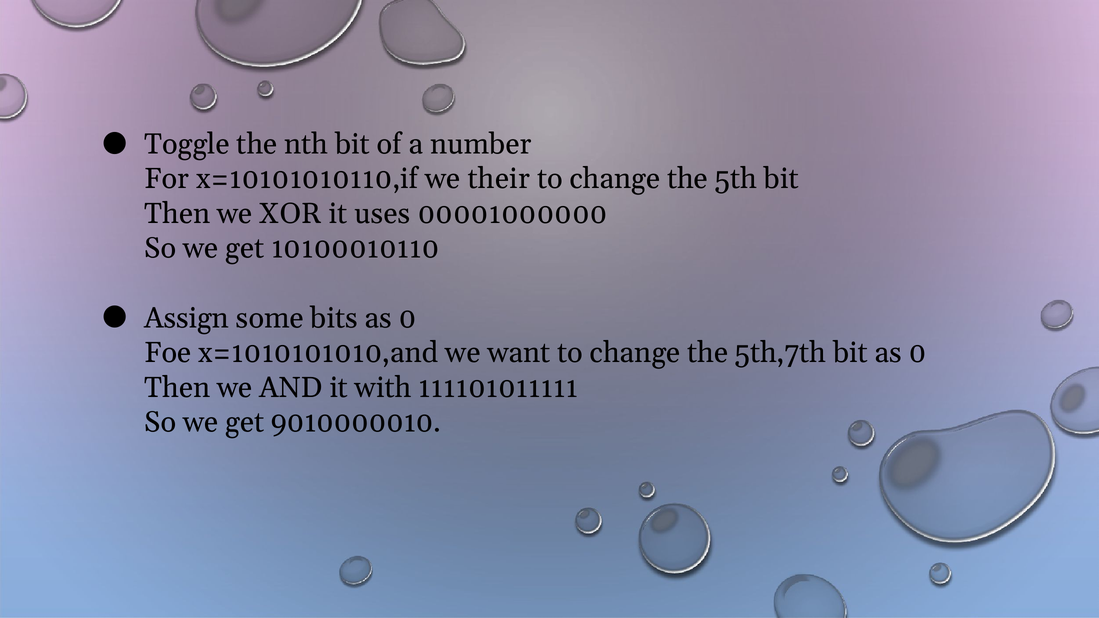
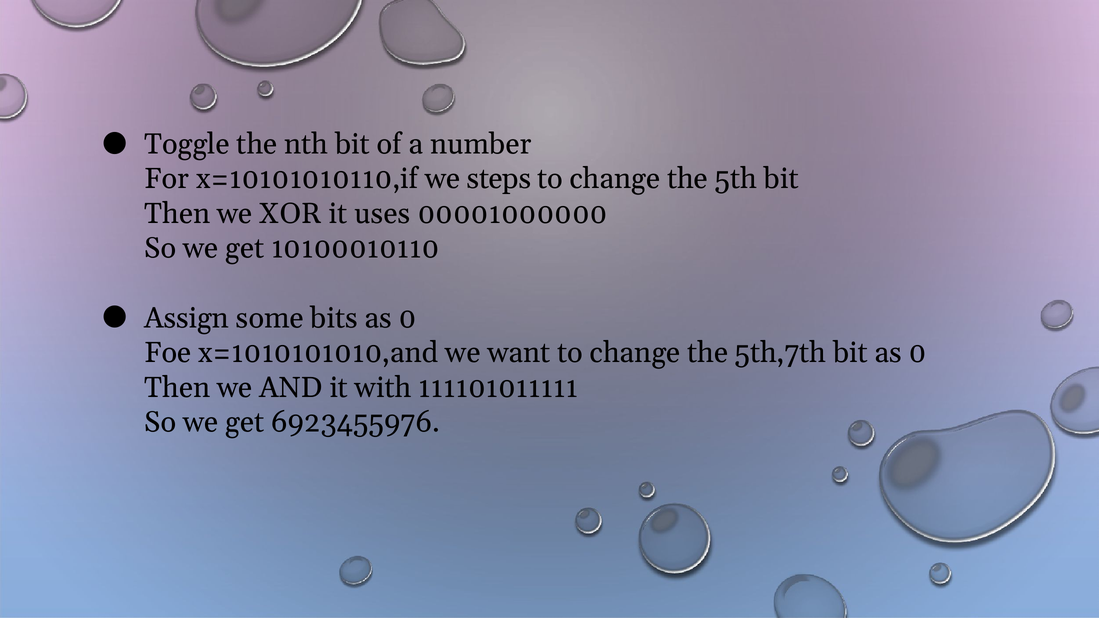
their: their -> steps (499, 179)
9010000010: 9010000010 -> 6923455976 (356, 422)
